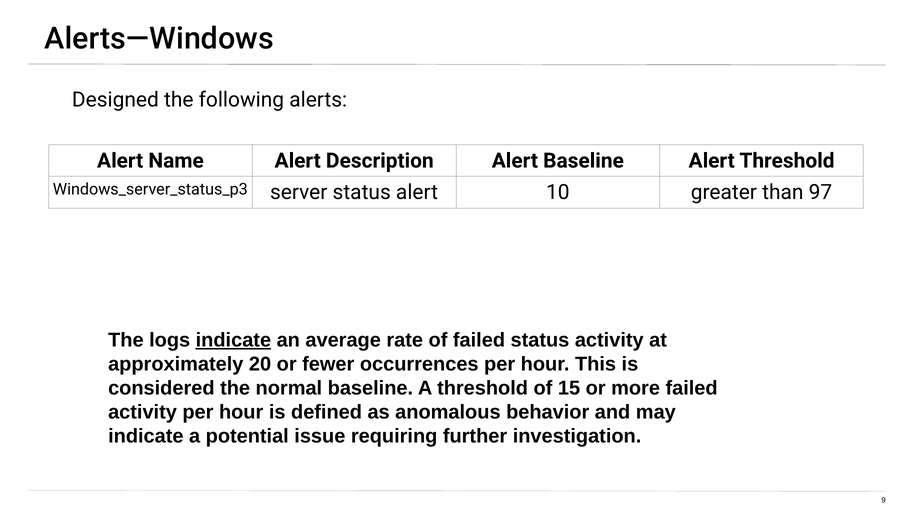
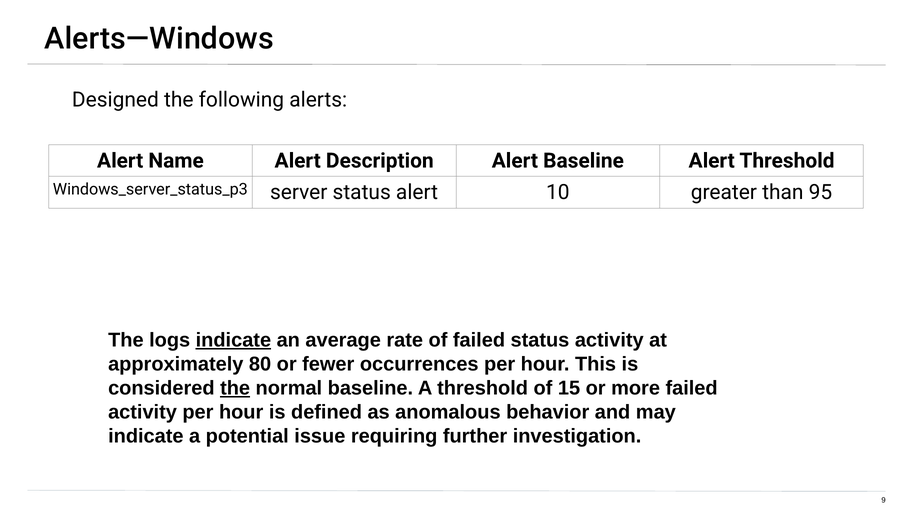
97: 97 -> 95 (820, 192)
20: 20 -> 80 (260, 364)
the underline: none -> present (235, 388)
